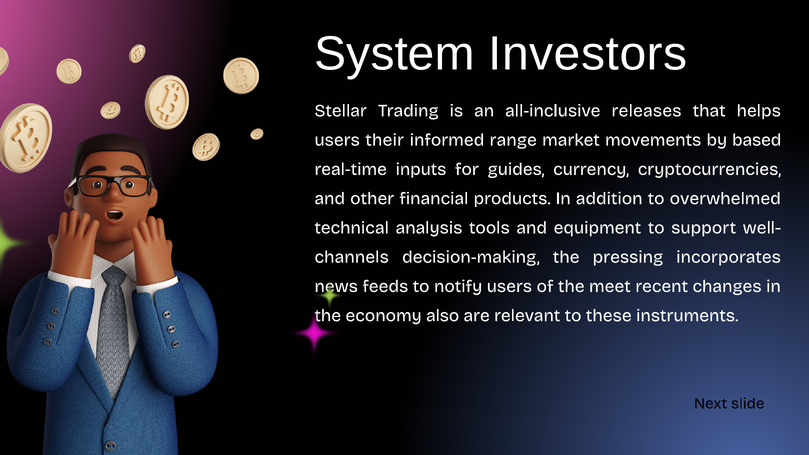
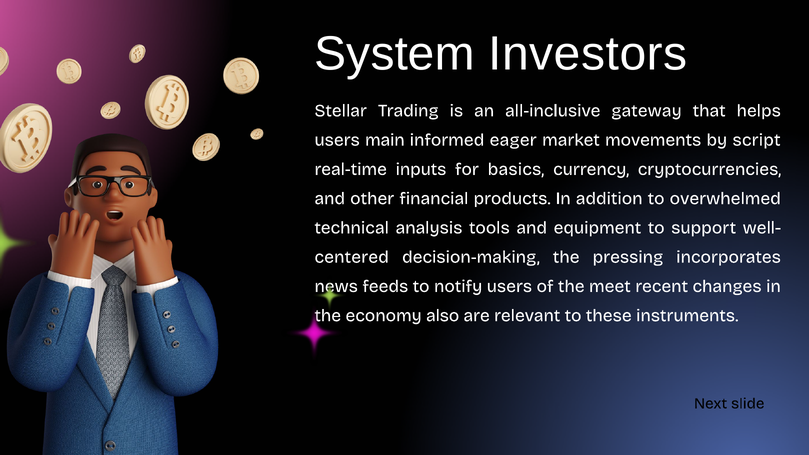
releases: releases -> gateway (647, 111)
their: their -> main (385, 140)
range: range -> eager (513, 140)
based: based -> script (756, 140)
guides: guides -> basics (516, 169)
channels: channels -> centered (352, 257)
